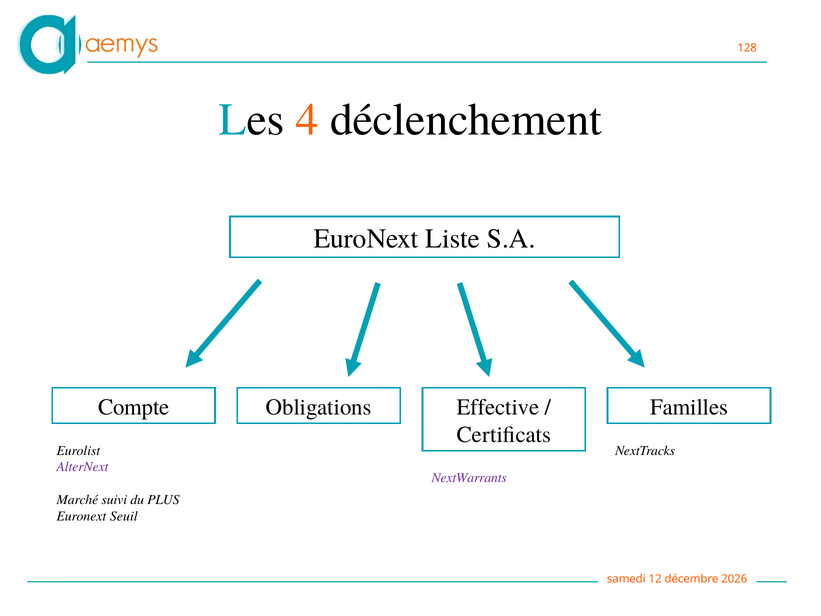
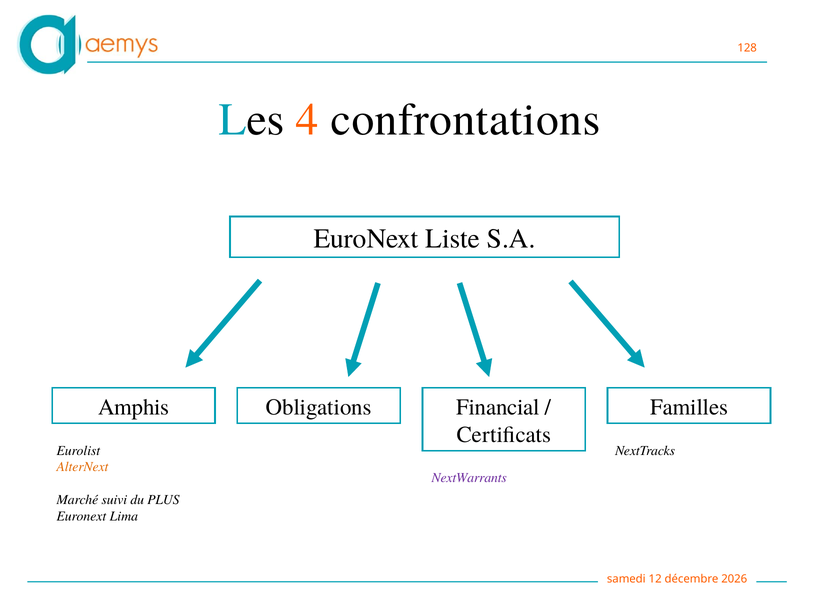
déclenchement: déclenchement -> confrontations (466, 119)
Compte: Compte -> Amphis (134, 407)
Effective: Effective -> Financial (498, 407)
AlterNext colour: purple -> orange (82, 467)
Seuil: Seuil -> Lima (124, 516)
